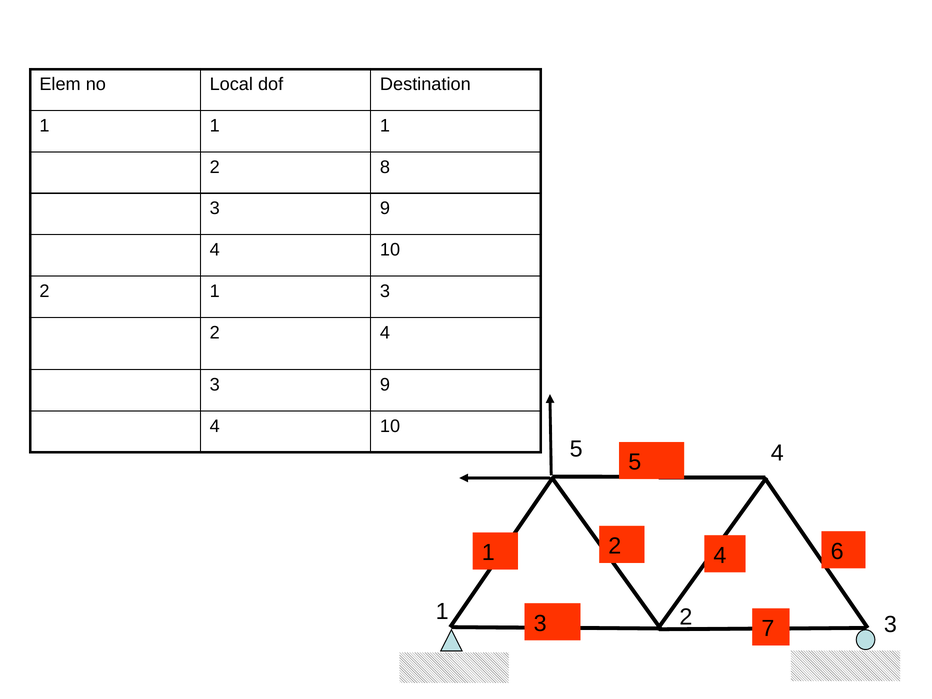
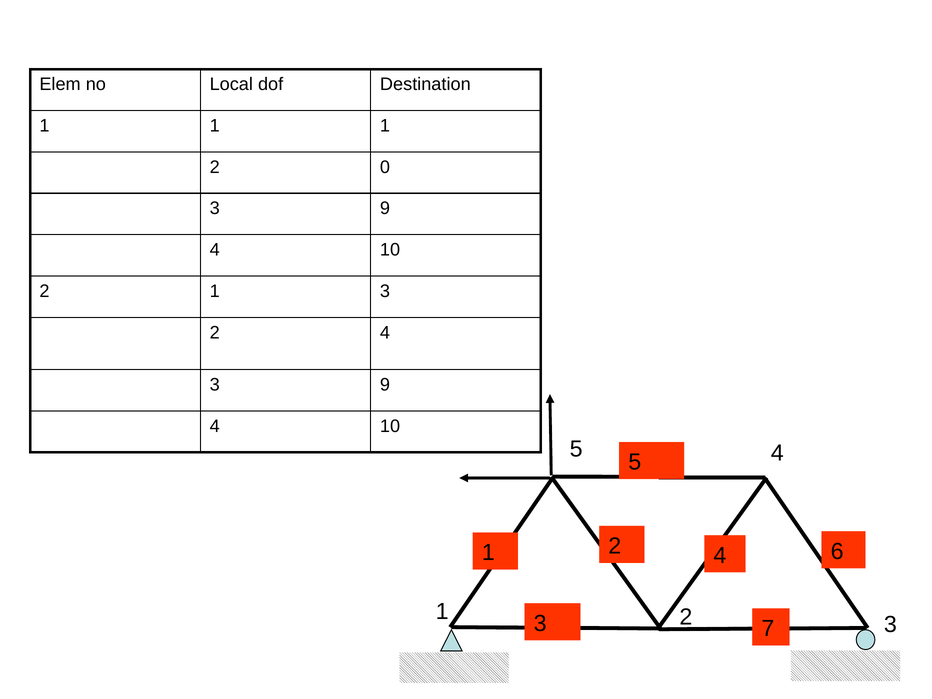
8: 8 -> 0 (385, 167)
